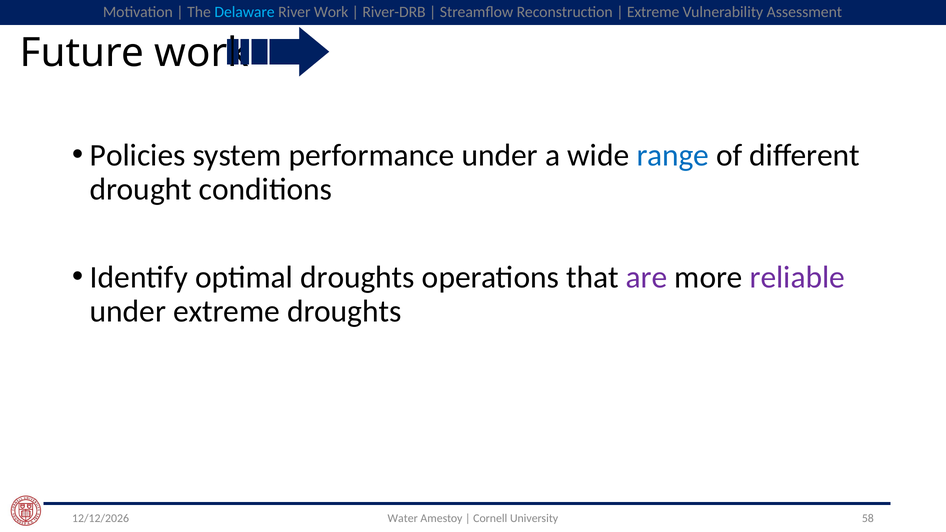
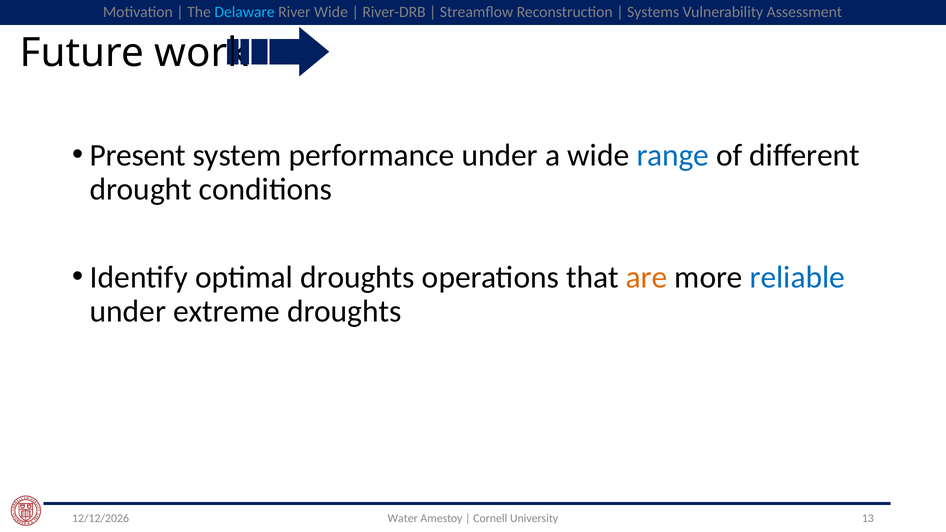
River Work: Work -> Wide (331, 12)
Extreme: Extreme -> Systems (653, 12)
Policies: Policies -> Present (138, 155)
are colour: purple -> orange (647, 277)
reliable colour: purple -> blue (797, 277)
58: 58 -> 13 (868, 519)
